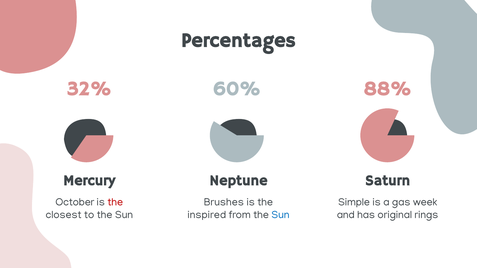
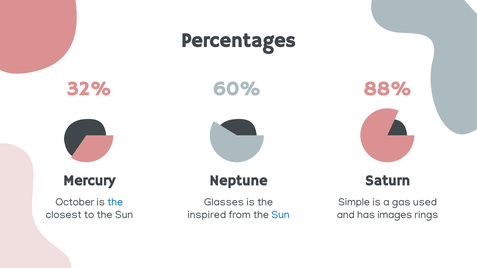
the colour: red -> blue (115, 202)
Brushes: Brushes -> Glasses (224, 202)
week: week -> used (425, 202)
original: original -> images (395, 215)
